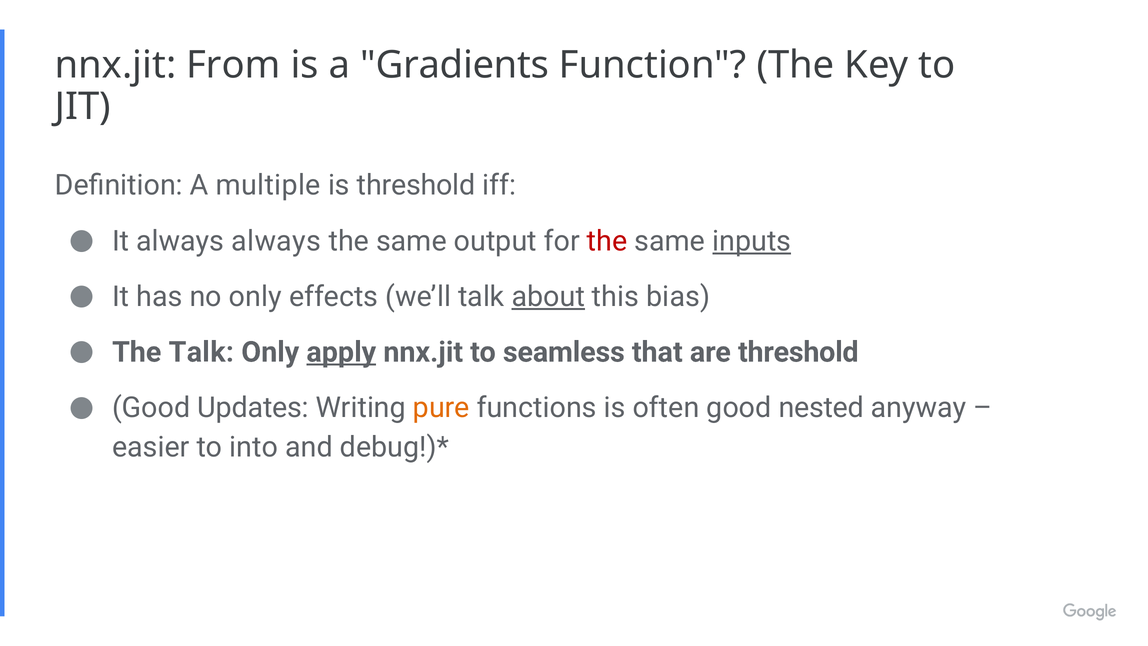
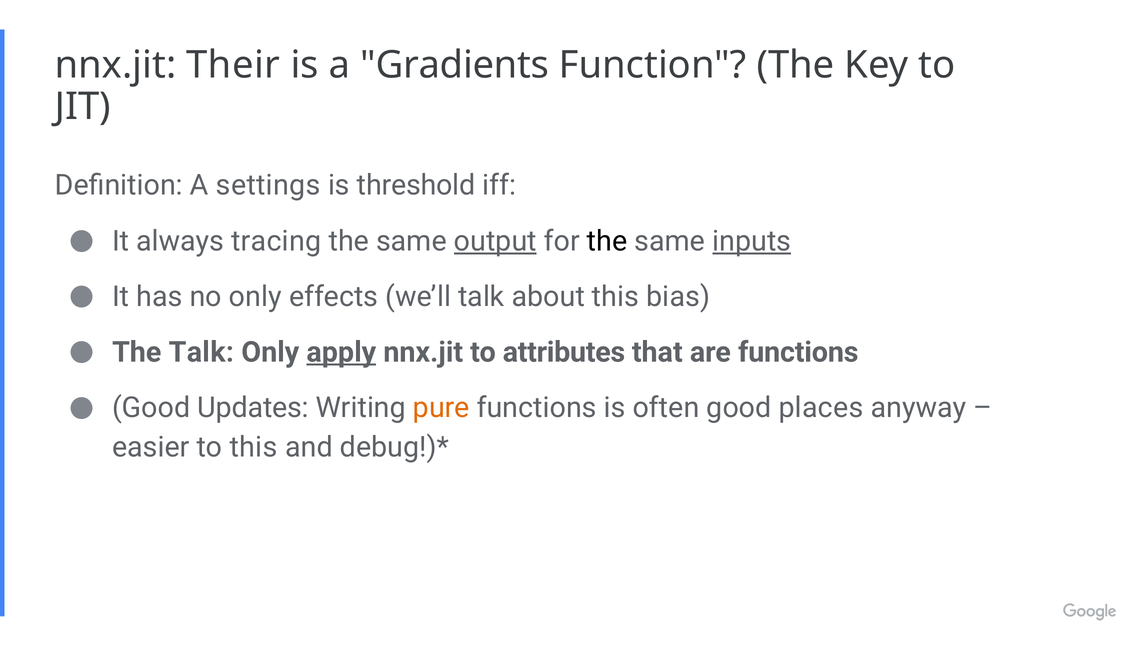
From: From -> Their (233, 65)
multiple: multiple -> settings (268, 185)
always always: always -> tracing (276, 241)
output underline: none -> present (495, 241)
the colour: red -> black (607, 241)
about underline: present -> none (548, 297)
seamless: seamless -> attributes (564, 352)
are threshold: threshold -> functions (798, 352)
nested: nested -> places (821, 408)
to into: into -> this (253, 447)
